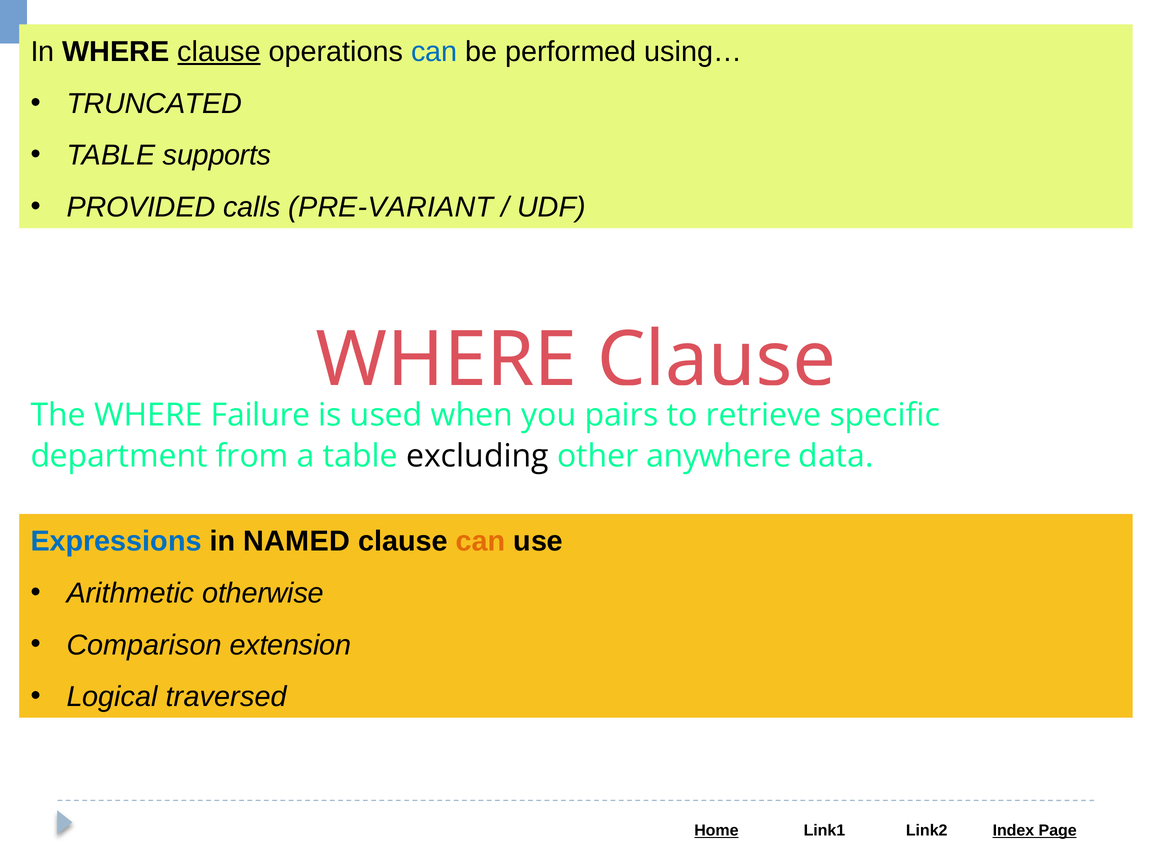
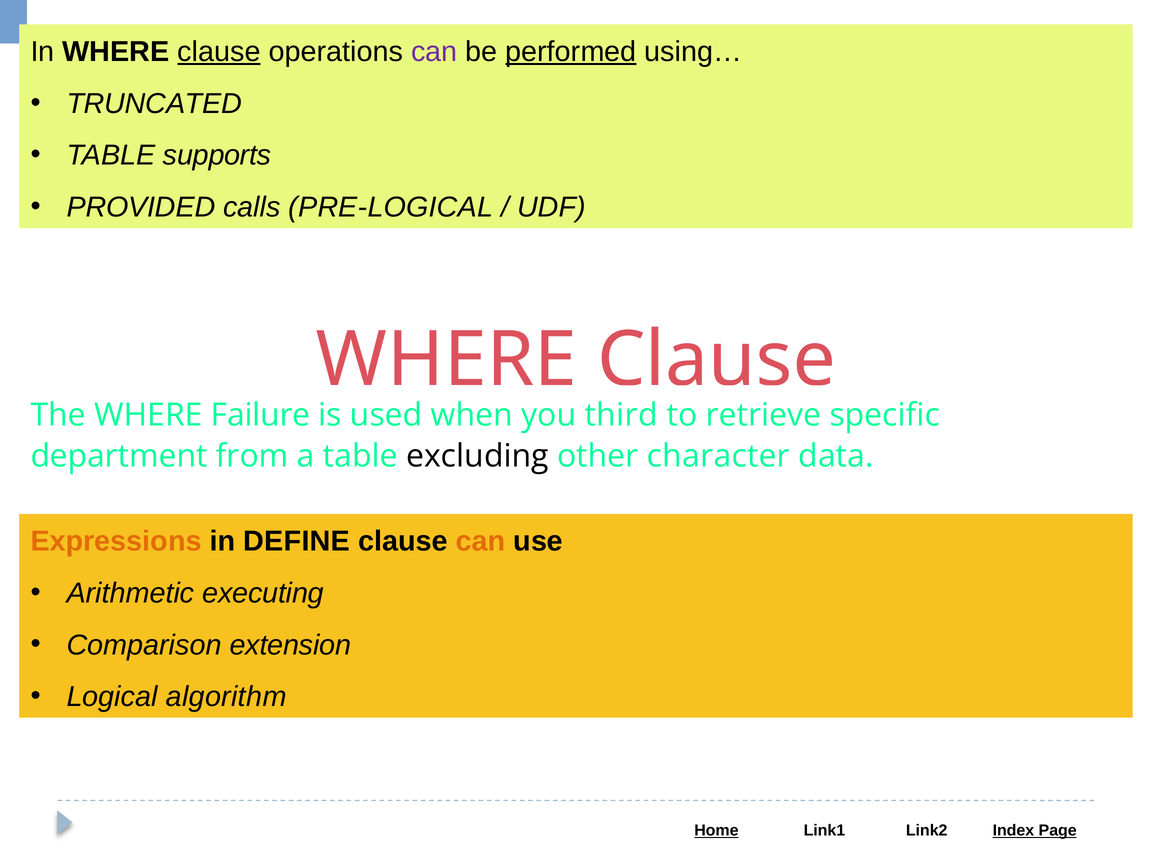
can colour: blue -> purple (434, 52)
performed underline: none -> present (571, 52)
PRE-VARIANT: PRE-VARIANT -> PRE-LOGICAL (391, 207)
pairs: pairs -> third (621, 415)
anywhere: anywhere -> character (718, 456)
Expressions colour: blue -> orange (116, 541)
NAMED: NAMED -> DEFINE (297, 541)
otherwise: otherwise -> executing (263, 593)
traversed: traversed -> algorithm (226, 697)
